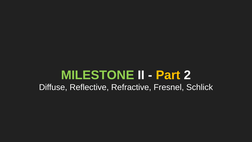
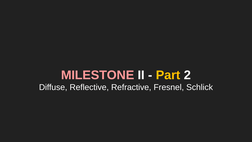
MILESTONE colour: light green -> pink (98, 75)
